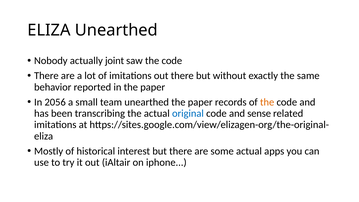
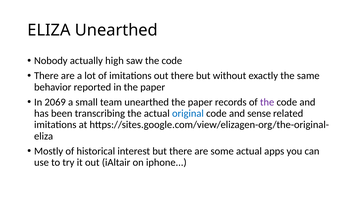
joint: joint -> high (114, 61)
2056: 2056 -> 2069 (55, 102)
the colour: orange -> purple (267, 102)
